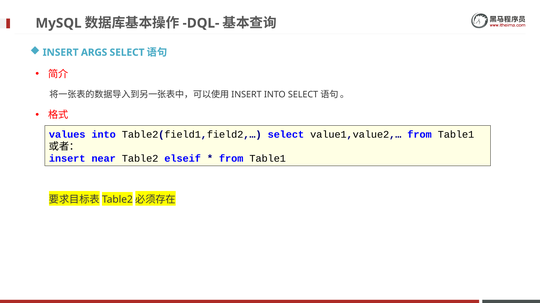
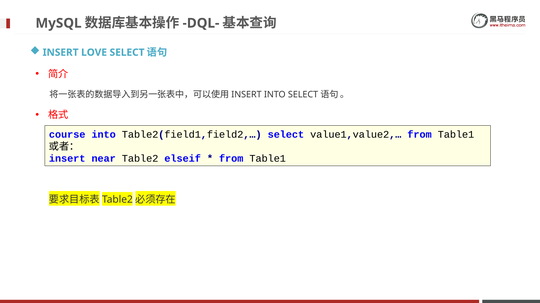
ARGS: ARGS -> LOVE (94, 53)
values: values -> course (67, 135)
